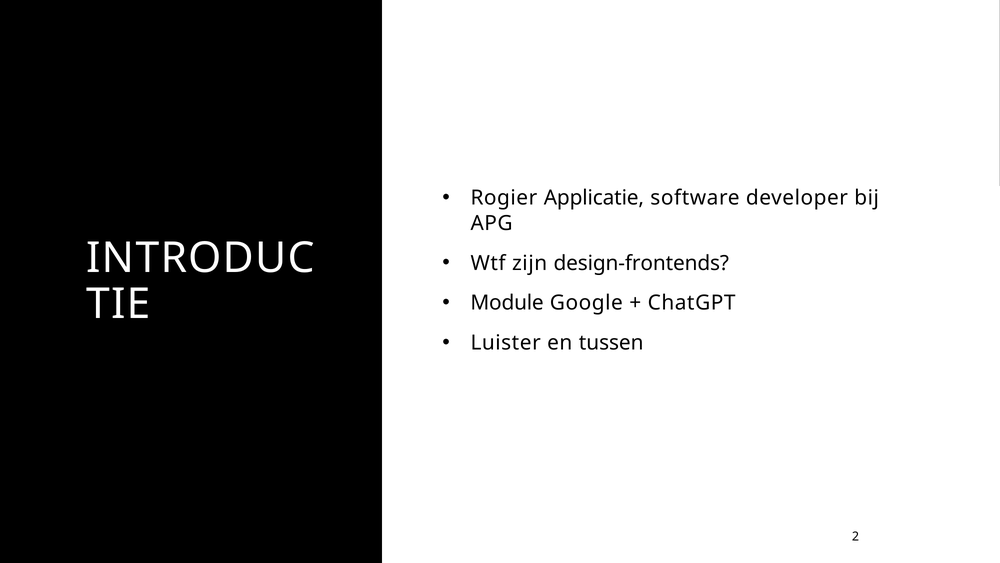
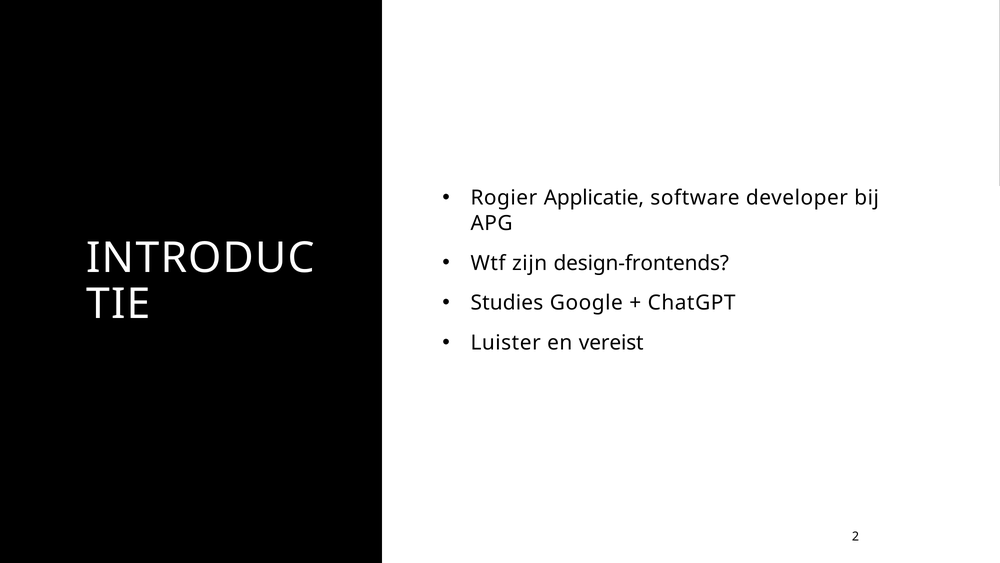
Module: Module -> Studies (507, 303)
tussen: tussen -> vereist (611, 343)
